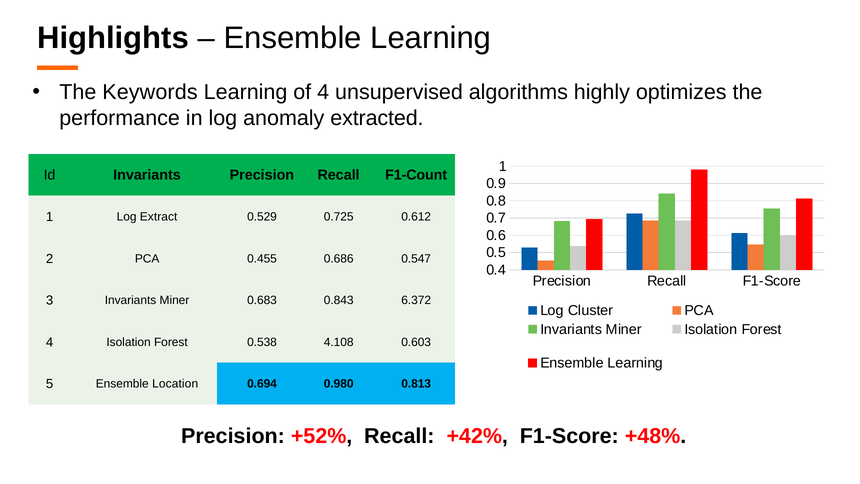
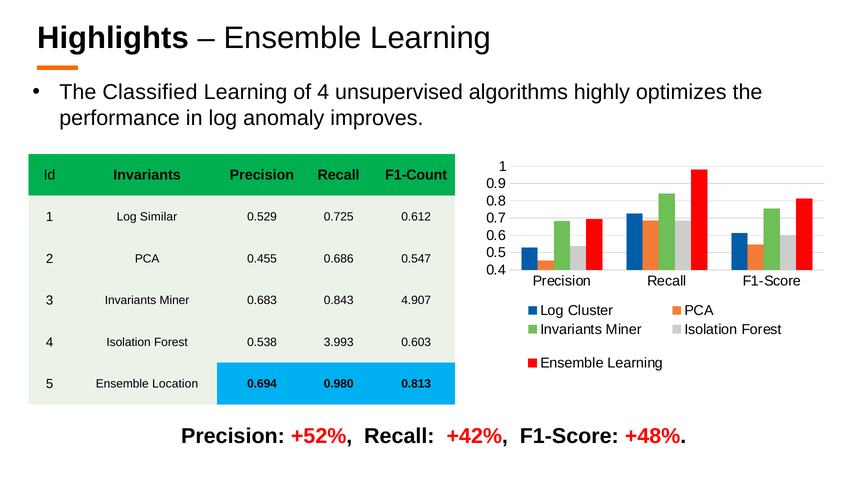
Keywords: Keywords -> Classified (150, 92)
extracted: extracted -> improves (377, 118)
Extract: Extract -> Similar (159, 217)
6.372: 6.372 -> 4.907 (416, 300)
4.108: 4.108 -> 3.993 (339, 342)
